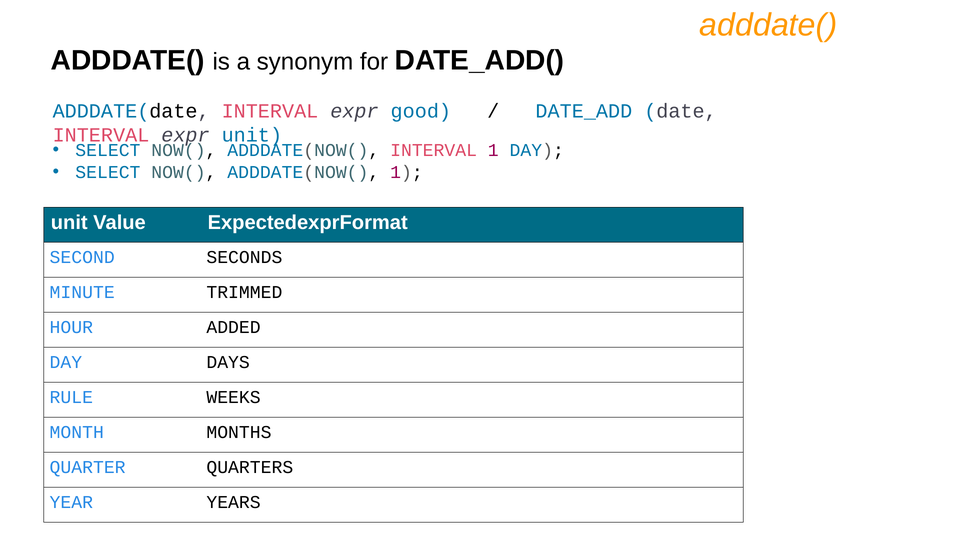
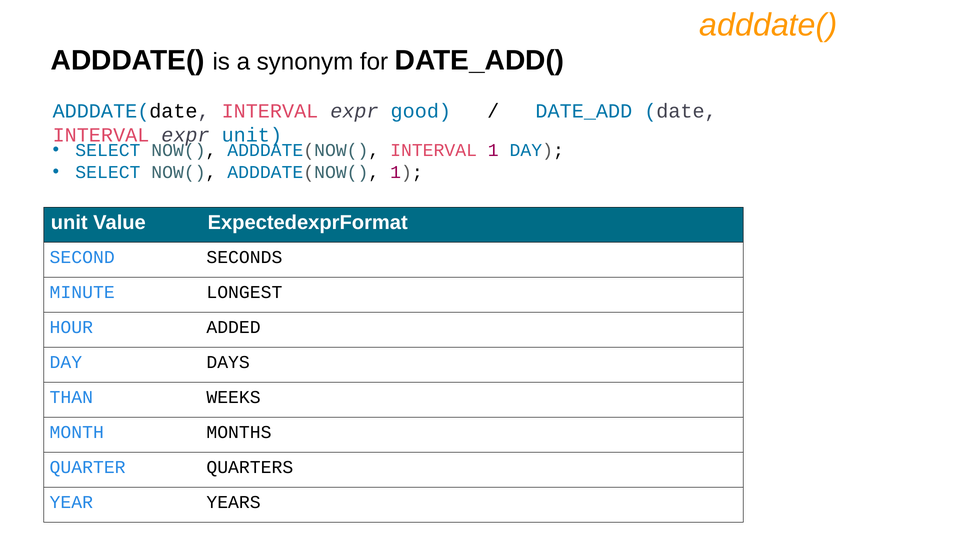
TRIMMED: TRIMMED -> LONGEST (244, 292)
RULE: RULE -> THAN (71, 397)
